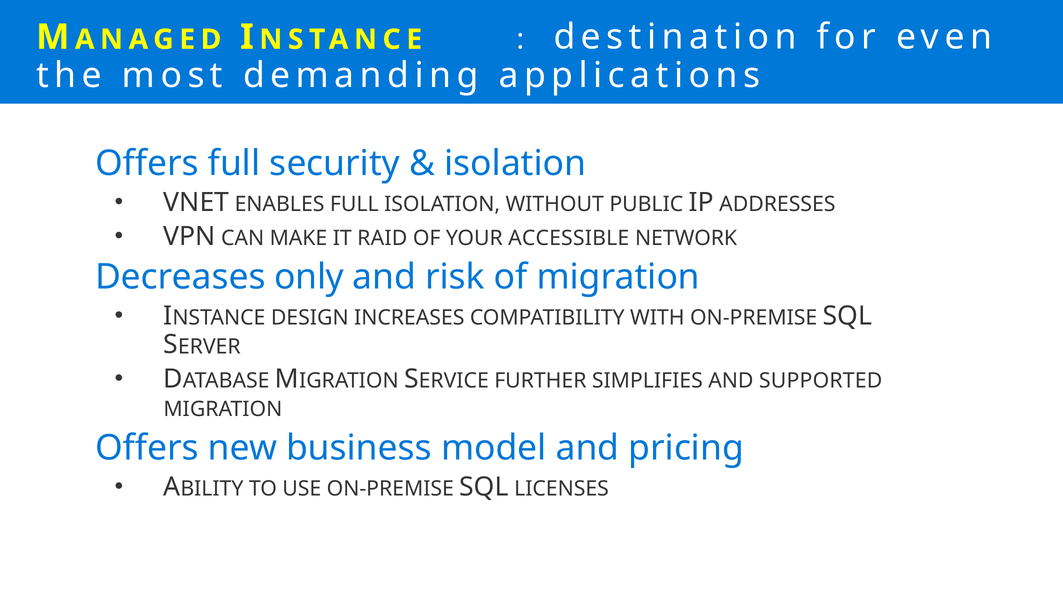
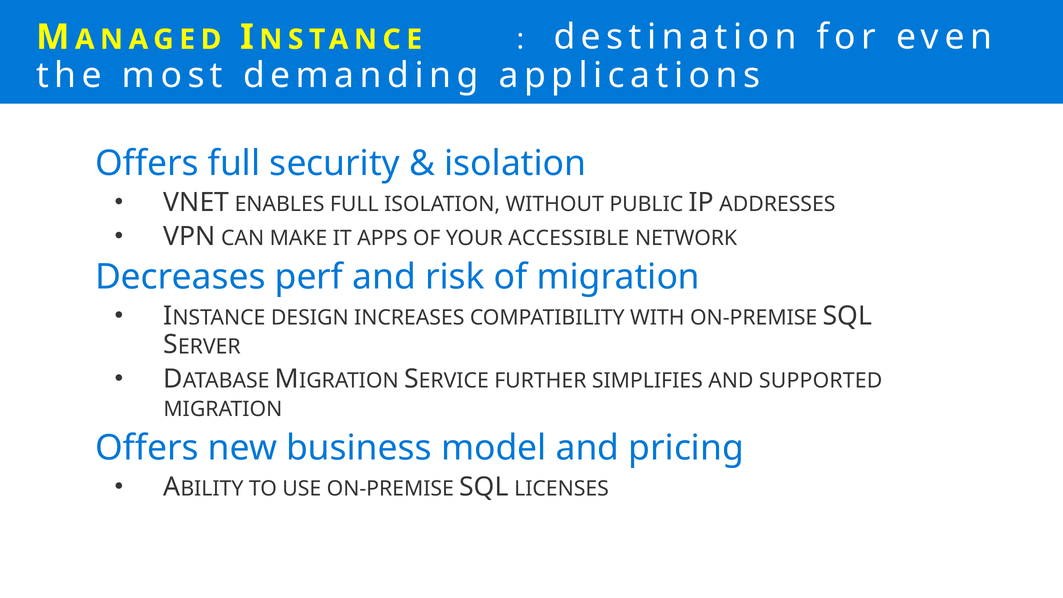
RAID: RAID -> APPS (382, 238)
only: only -> perf (309, 277)
